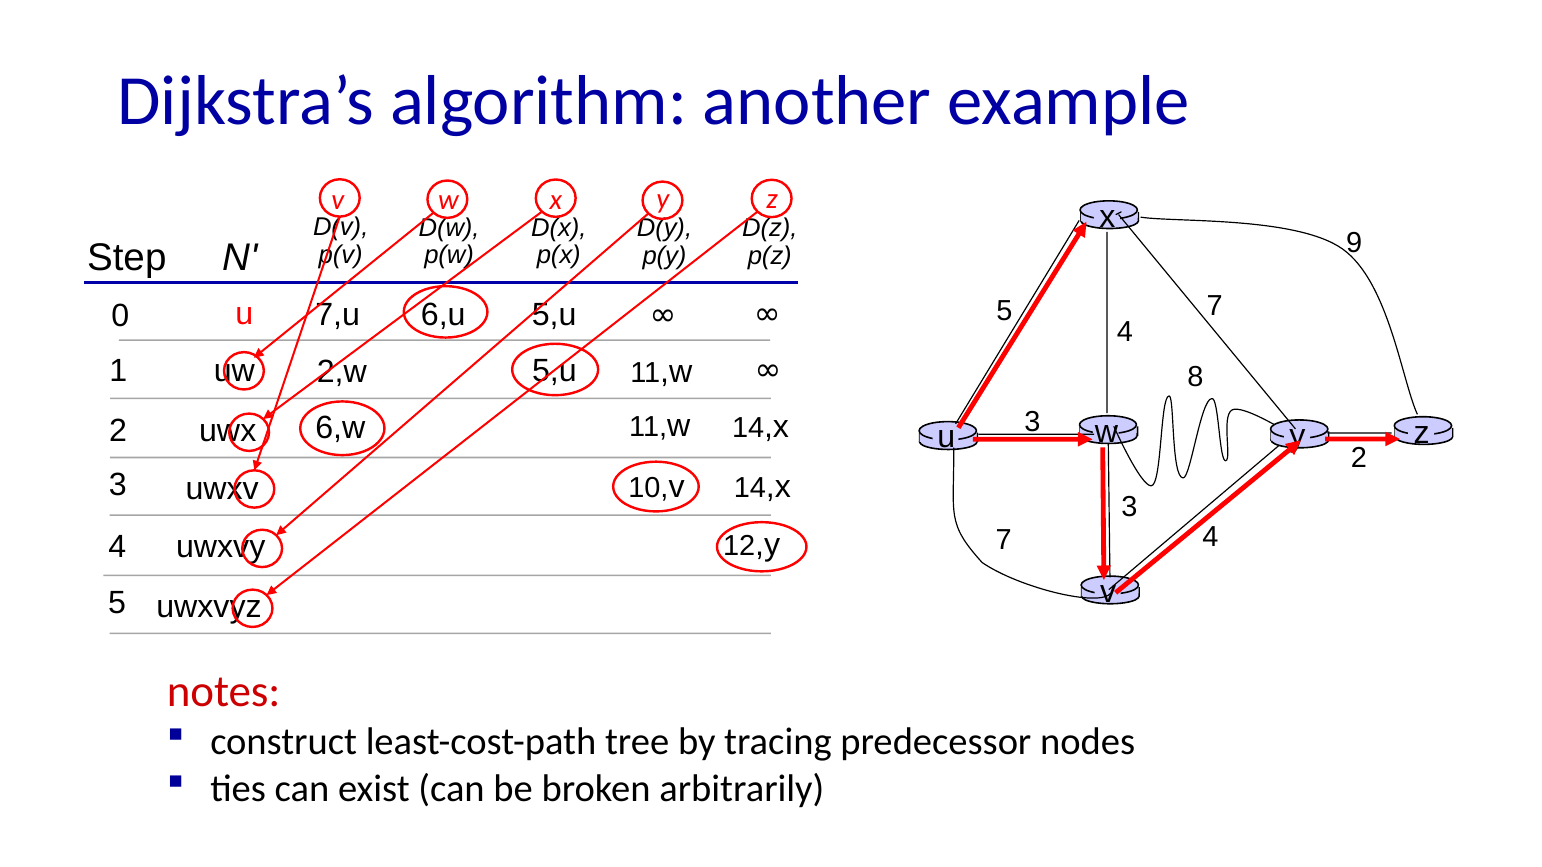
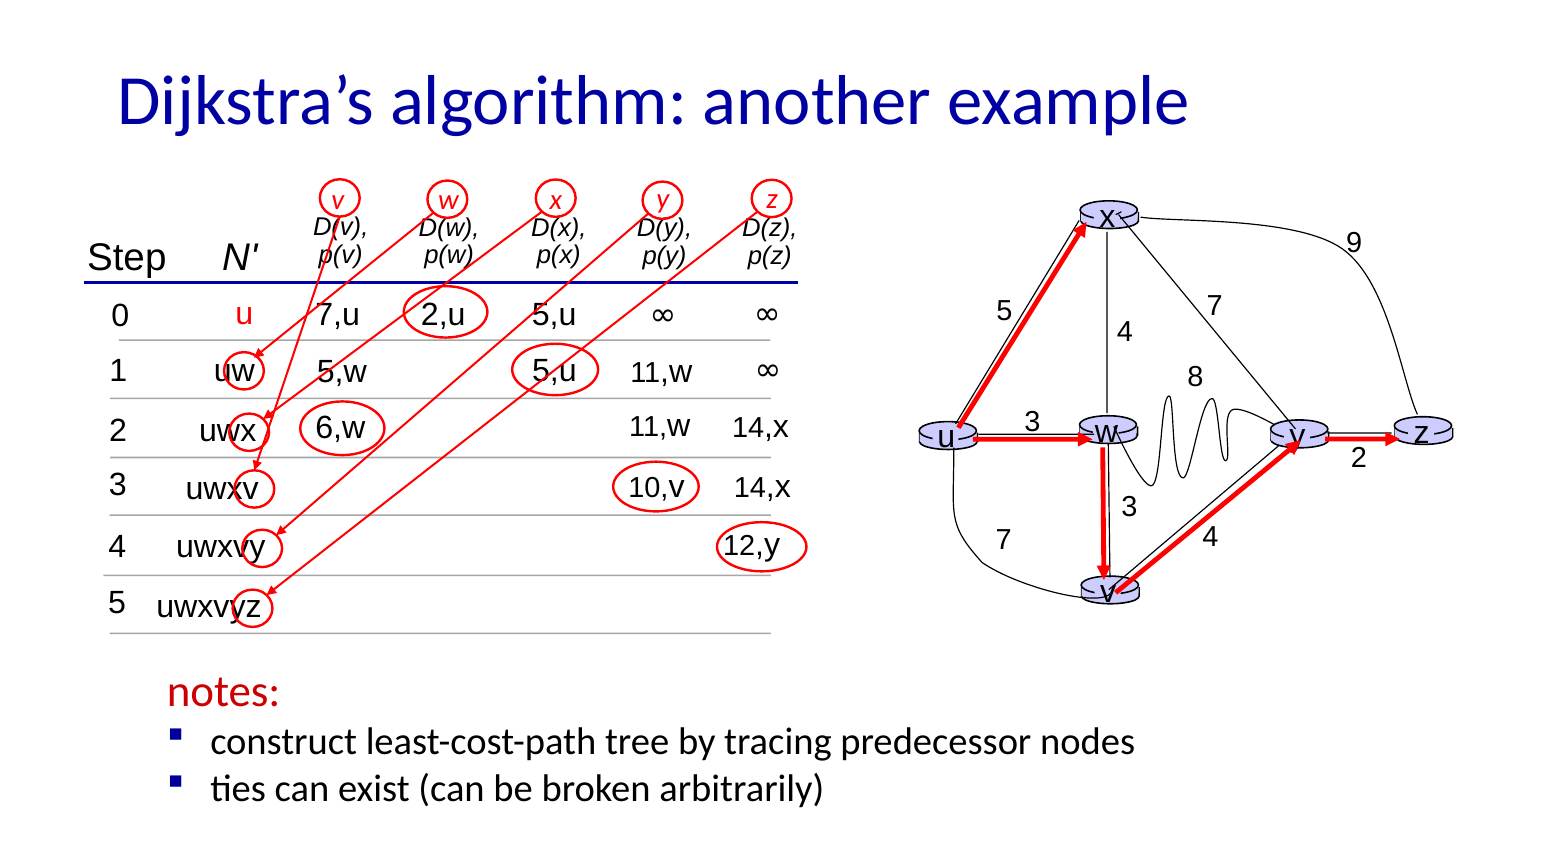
6,u: 6,u -> 2,u (443, 315)
2,w: 2,w -> 5,w (342, 372)
